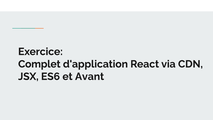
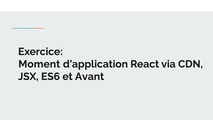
Complet: Complet -> Moment (39, 64)
